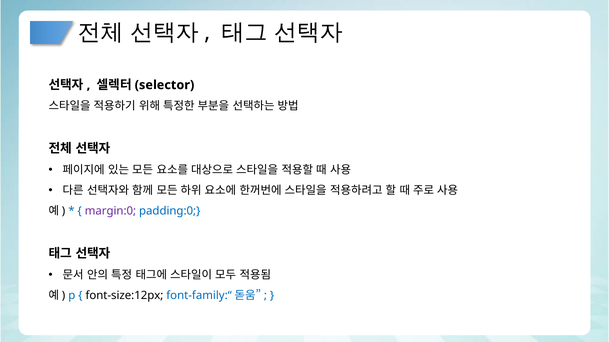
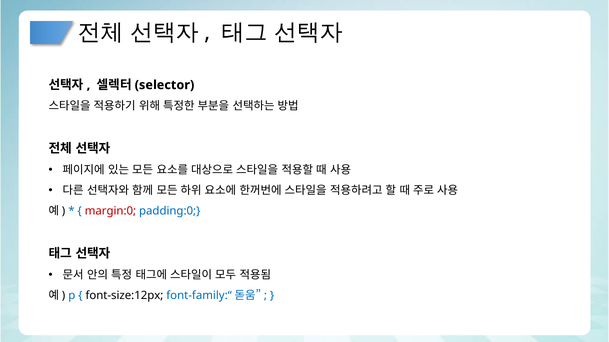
margin:0 colour: purple -> red (110, 211)
